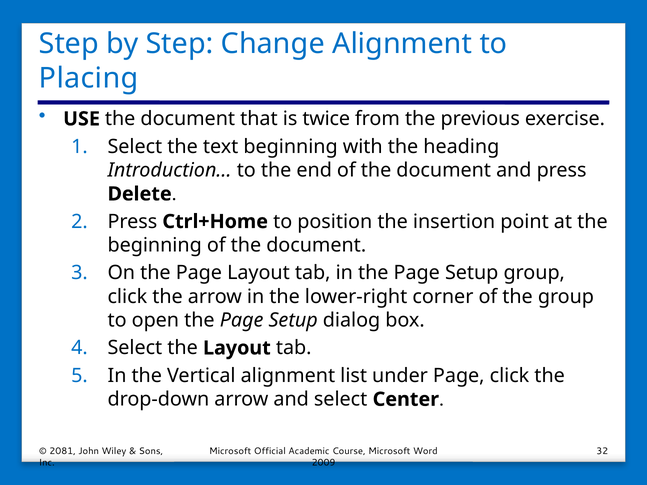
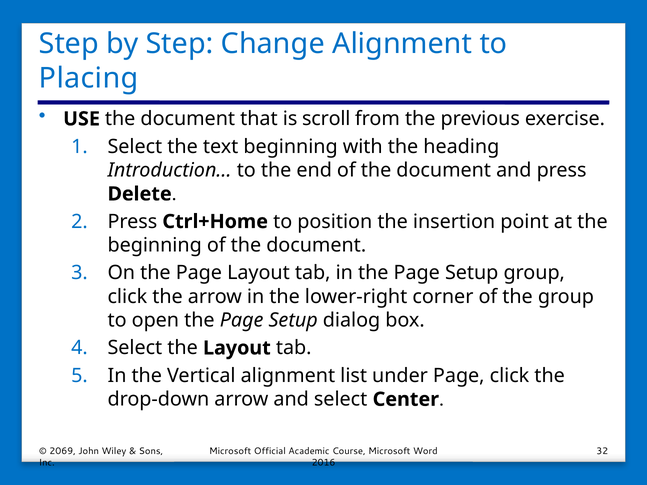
twice: twice -> scroll (326, 119)
2081: 2081 -> 2069 (63, 451)
2009: 2009 -> 2016 (324, 463)
